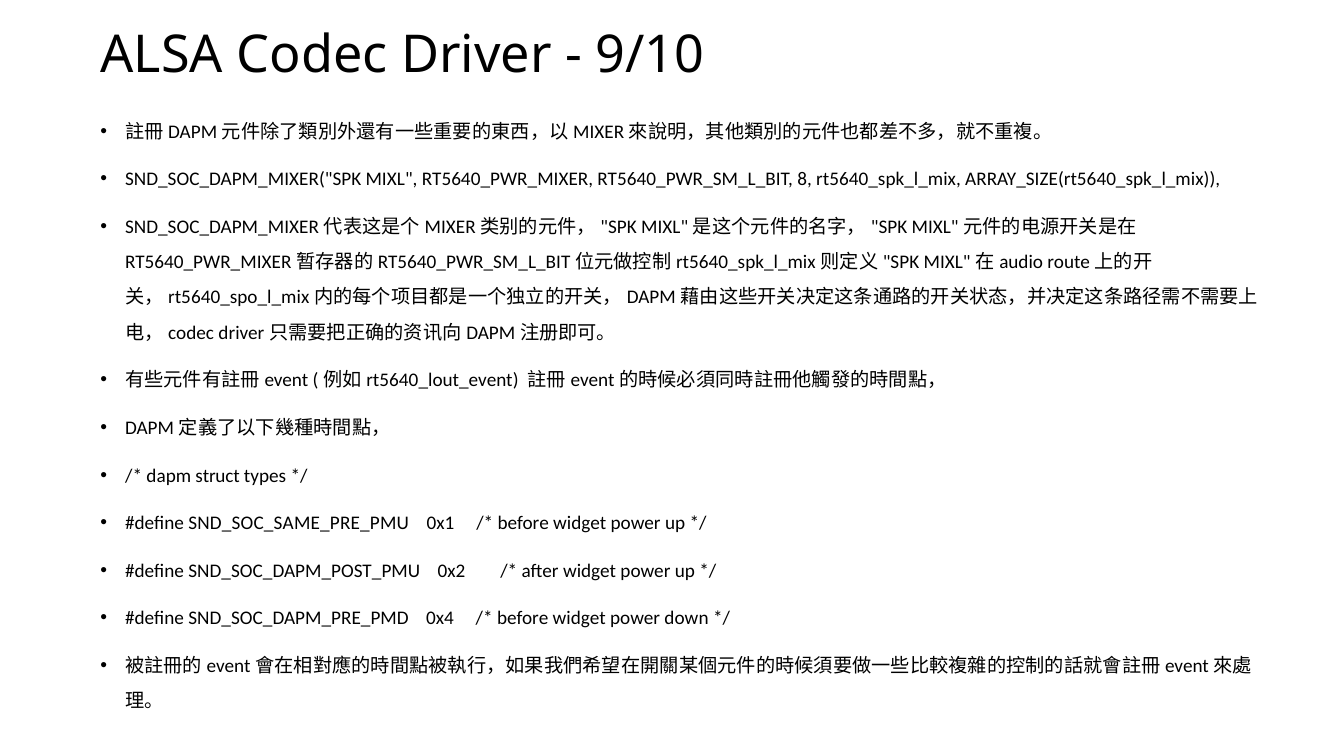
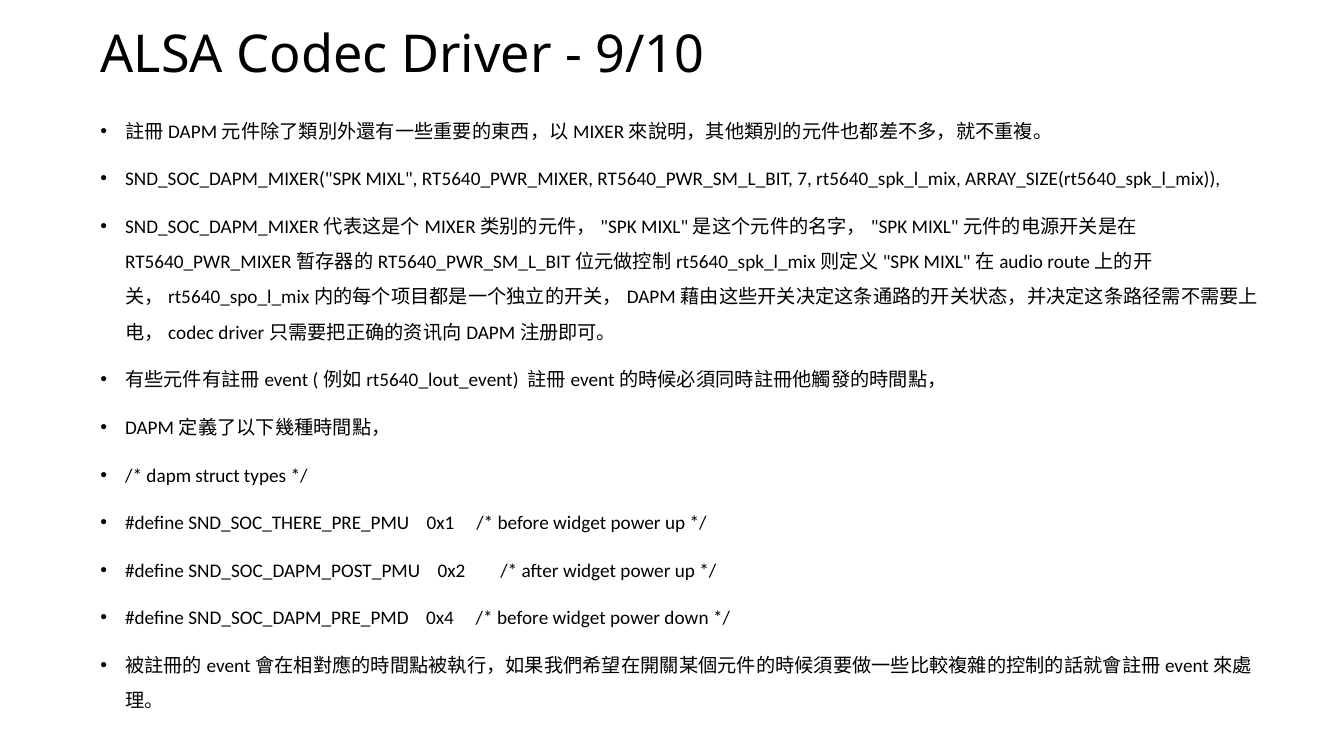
8: 8 -> 7 (805, 179)
SND_SOC_SAME_PRE_PMU: SND_SOC_SAME_PRE_PMU -> SND_SOC_THERE_PRE_PMU (299, 523)
